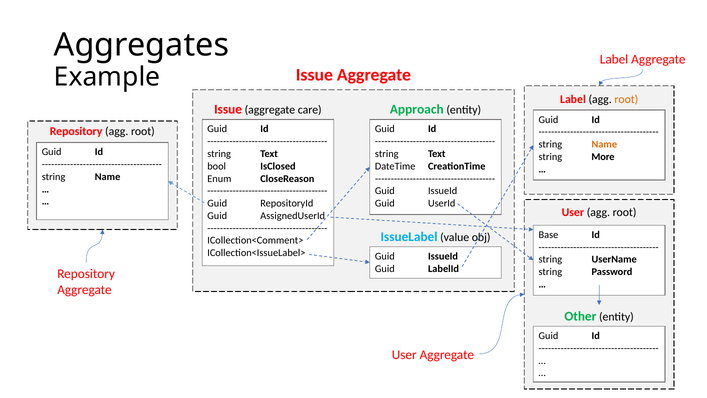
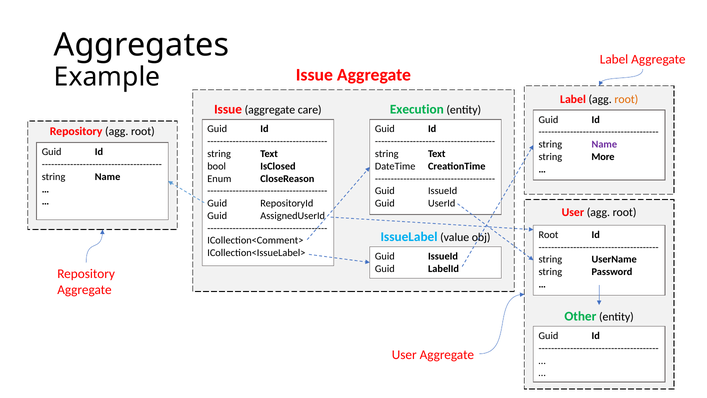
Approach: Approach -> Execution (417, 110)
Name colour: orange -> purple (604, 144)
Base: Base -> Root (548, 235)
